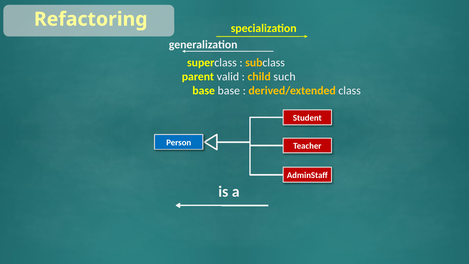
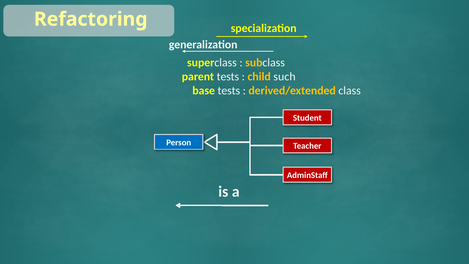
parent valid: valid -> tests (228, 77)
base base: base -> tests (229, 91)
